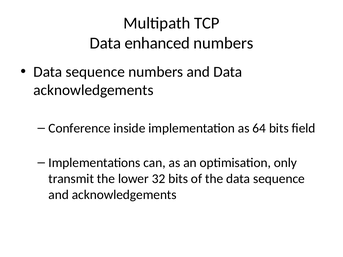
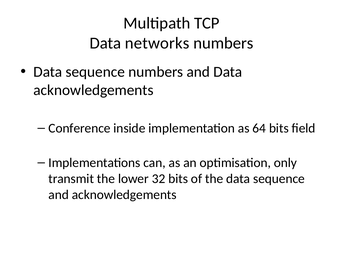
enhanced: enhanced -> networks (157, 43)
